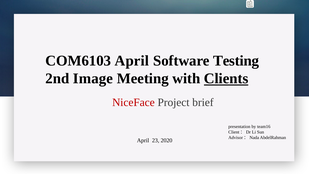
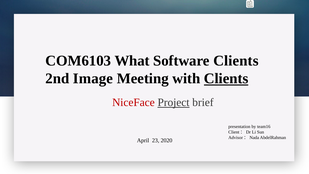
COM6103 April: April -> What (132, 61)
Software Testing: Testing -> Clients (236, 61)
Project underline: none -> present (174, 102)
